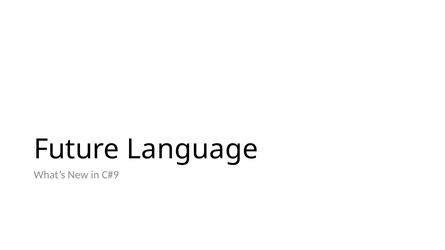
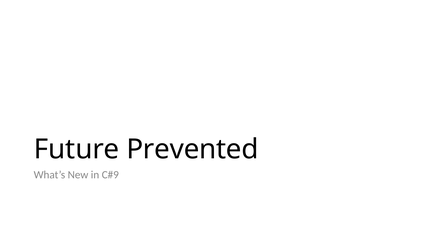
Language: Language -> Prevented (192, 150)
